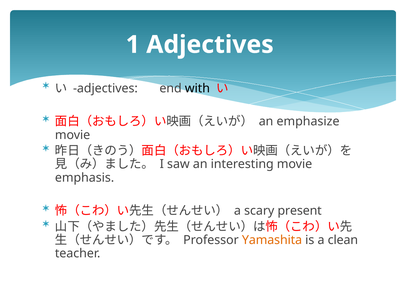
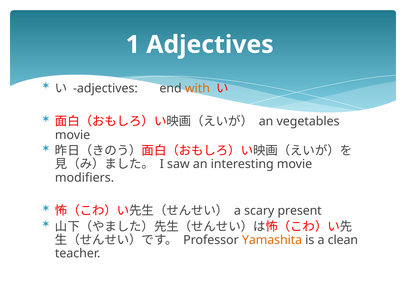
with colour: black -> orange (197, 88)
emphasize: emphasize -> vegetables (308, 121)
emphasis: emphasis -> modifiers (85, 177)
